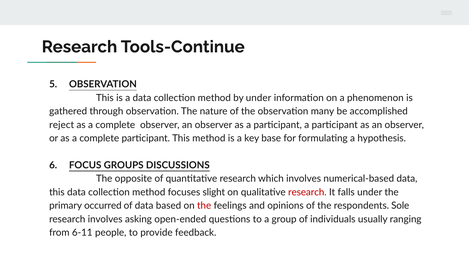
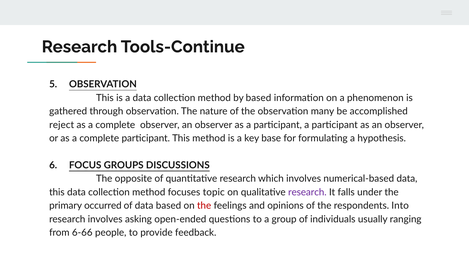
by under: under -> based (259, 98)
slight: slight -> topic (214, 192)
research colour: red -> purple (307, 192)
Sole: Sole -> Into (400, 206)
6-11: 6-11 -> 6-66 (82, 233)
